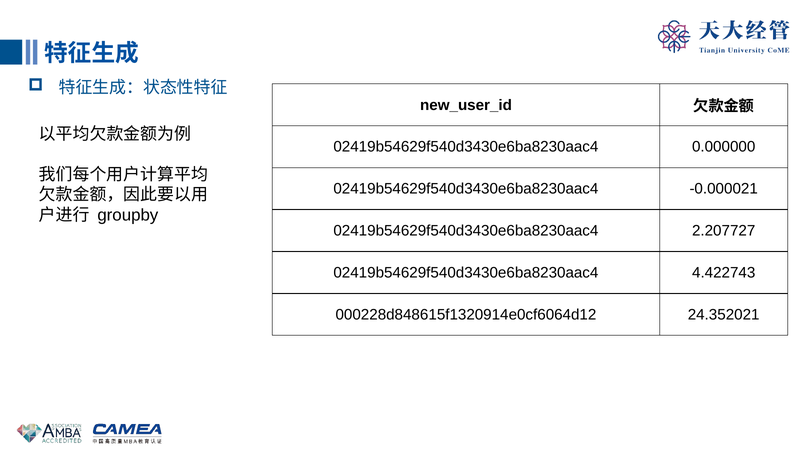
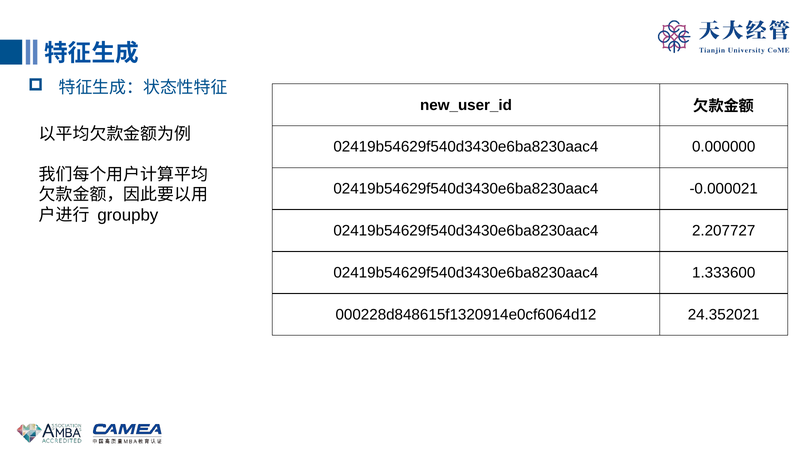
4.422743: 4.422743 -> 1.333600 (724, 272)
